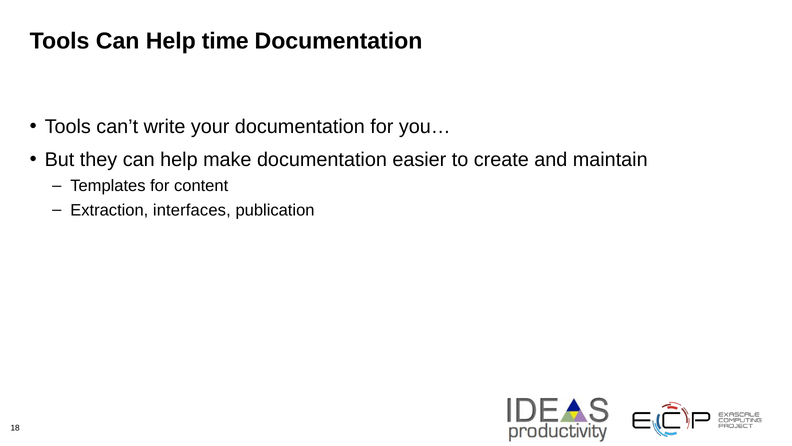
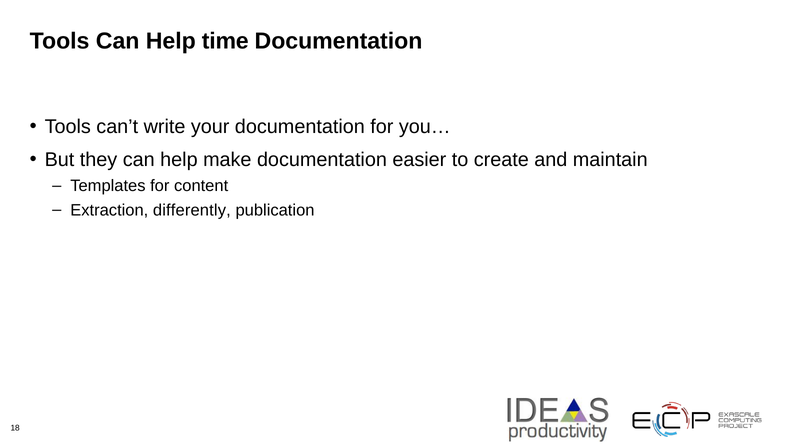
interfaces: interfaces -> differently (192, 210)
